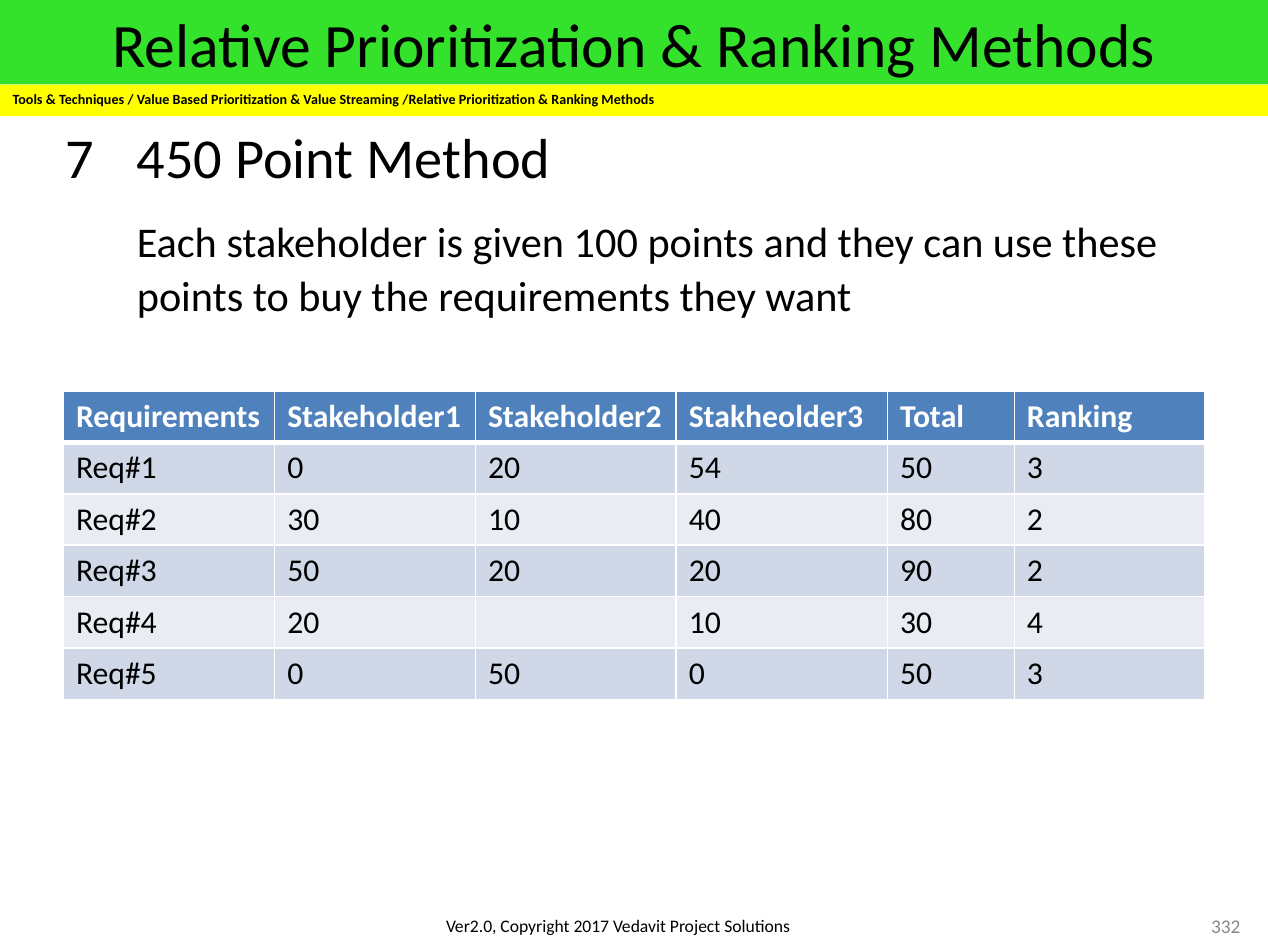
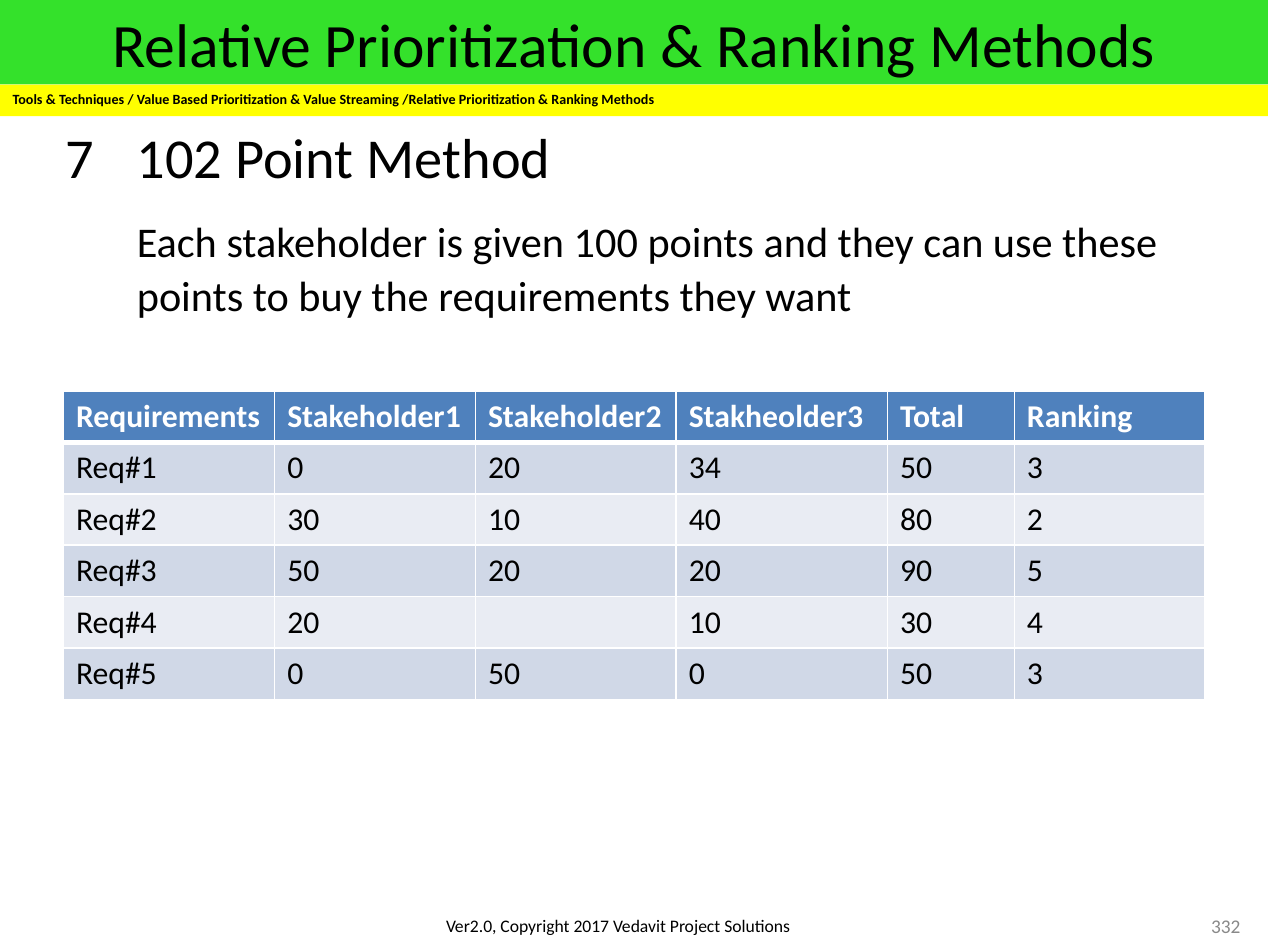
450: 450 -> 102 (180, 160)
54: 54 -> 34 (705, 468)
90 2: 2 -> 5 (1035, 571)
